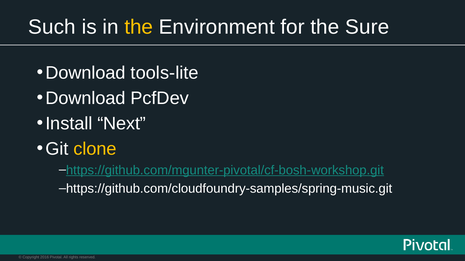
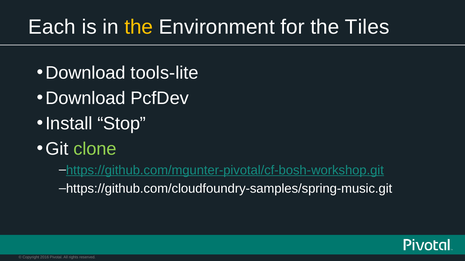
Such: Such -> Each (52, 27)
Sure: Sure -> Tiles (367, 27)
Next: Next -> Stop (122, 124)
clone colour: yellow -> light green (95, 149)
